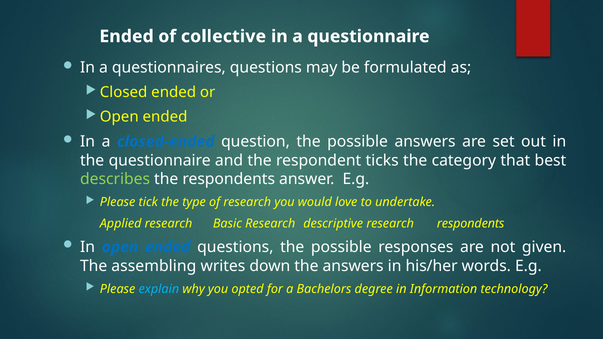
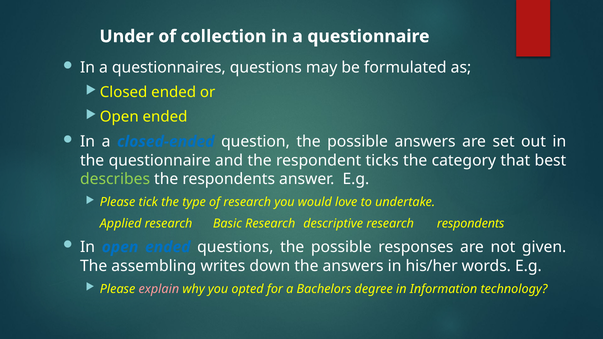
Ended: Ended -> Under (127, 36)
collective: collective -> collection (224, 36)
explain colour: light blue -> pink (159, 289)
